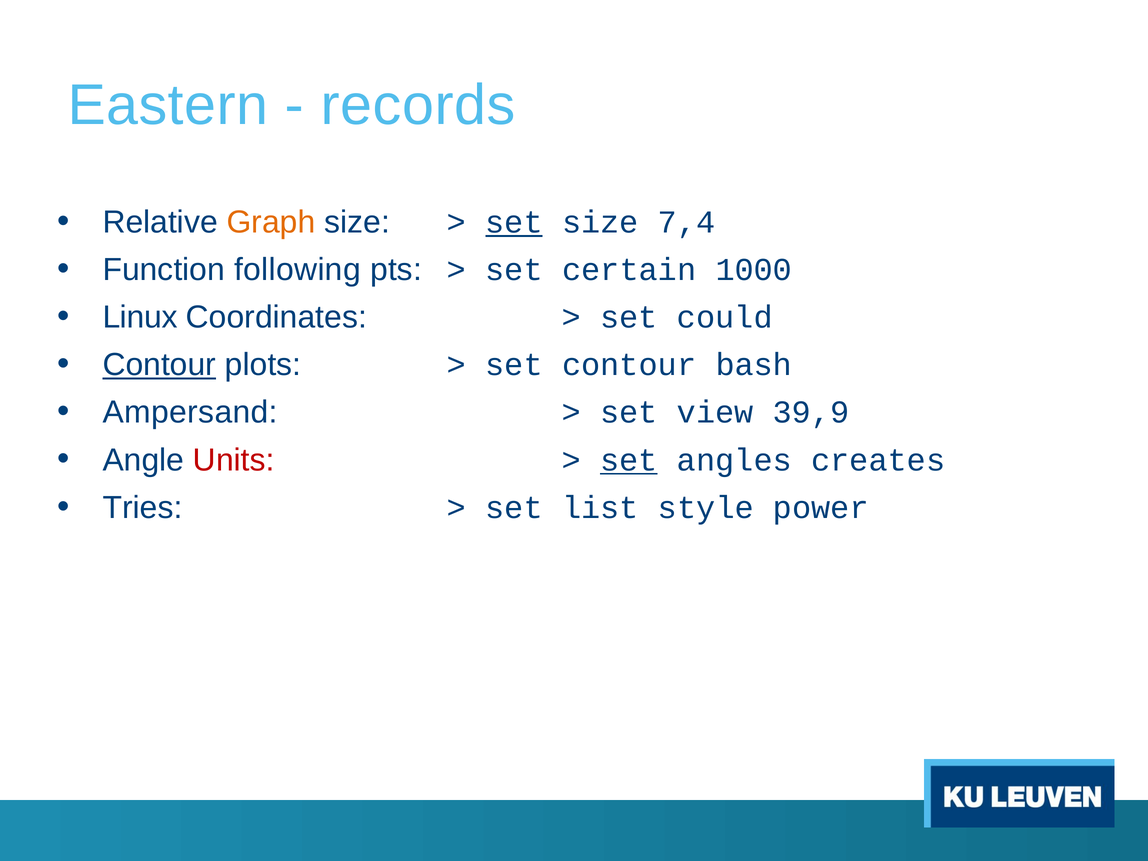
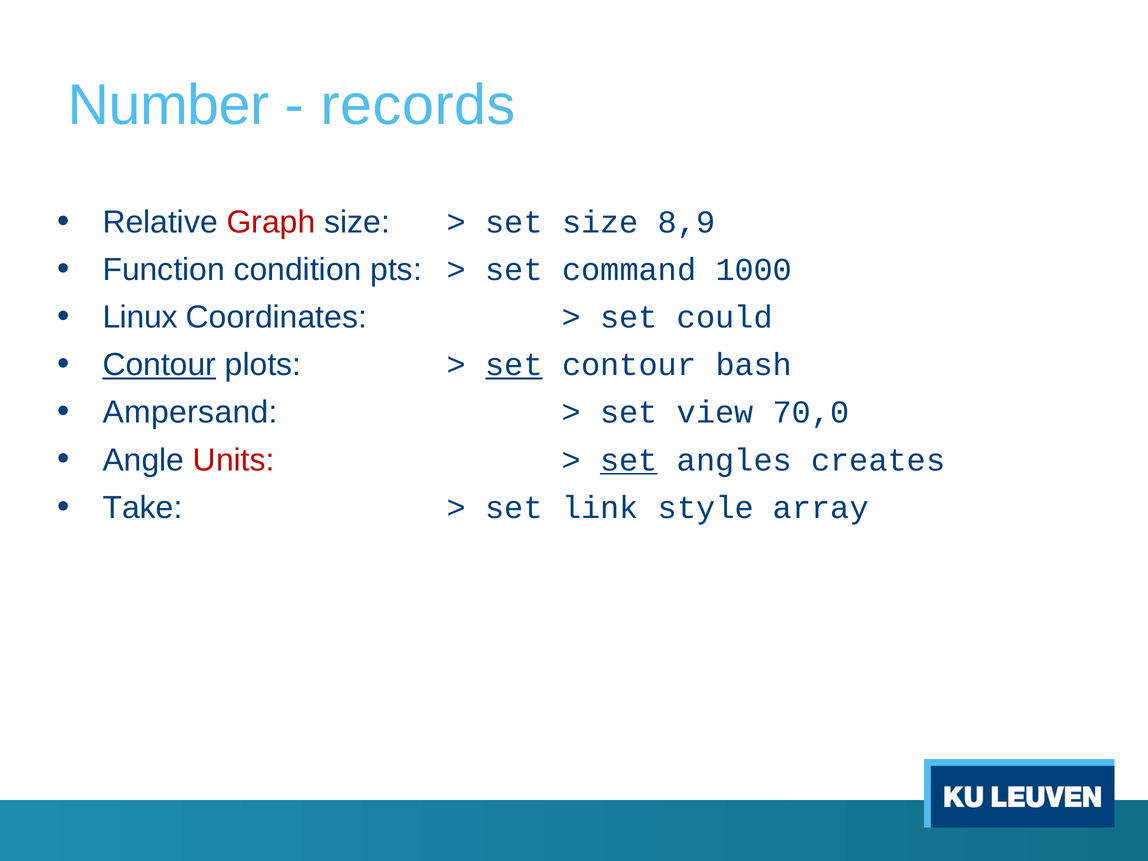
Eastern: Eastern -> Number (168, 105)
Graph colour: orange -> red (271, 222)
set underline: present -> none (514, 222)
7,4: 7,4 -> 8,9 (687, 222)
following: following -> condition (298, 270)
certain: certain -> command (629, 270)
set underline: none -> present (514, 365)
39,9: 39,9 -> 70,0 (811, 412)
Tries: Tries -> Take (142, 508)
list: list -> link (600, 508)
power: power -> array (821, 508)
